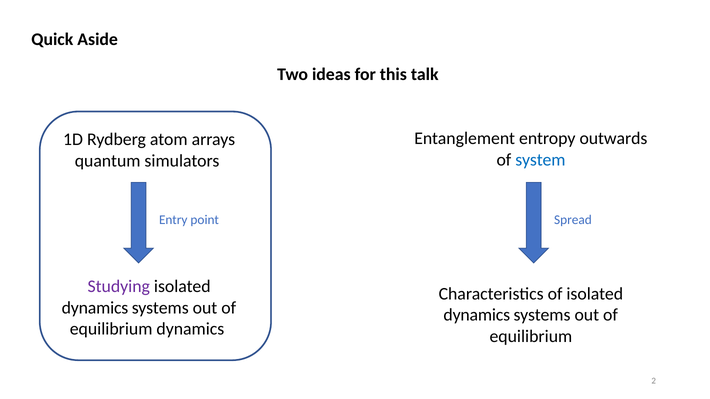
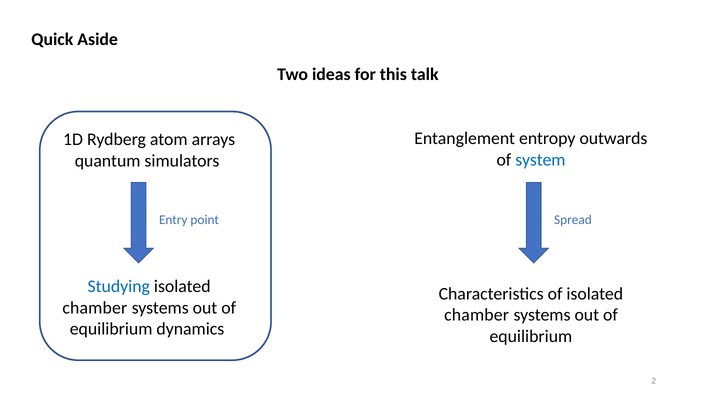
Studying colour: purple -> blue (119, 287)
dynamics: dynamics -> chamber (95, 308)
dynamics: dynamics -> chamber (477, 315)
